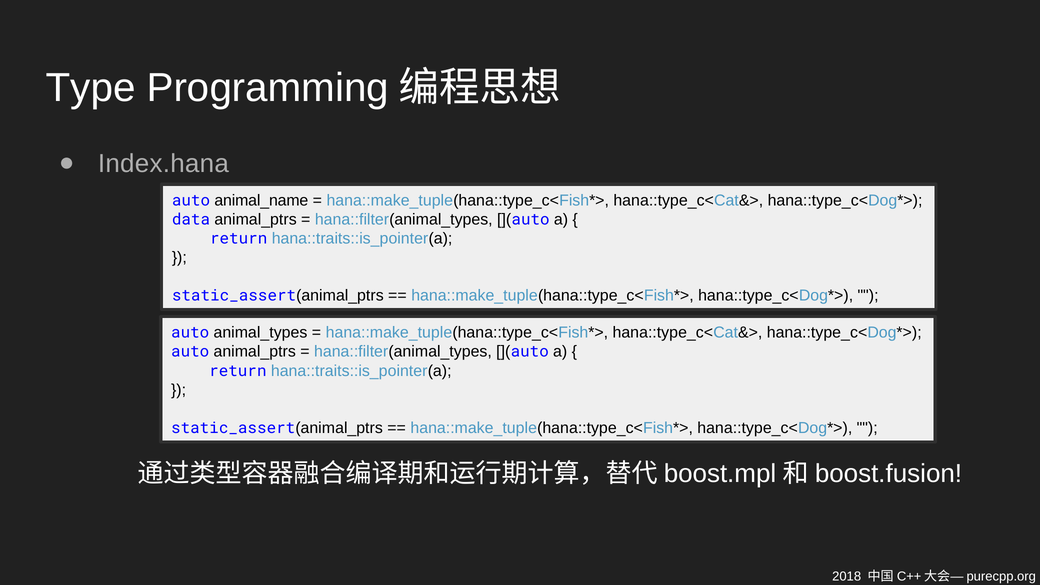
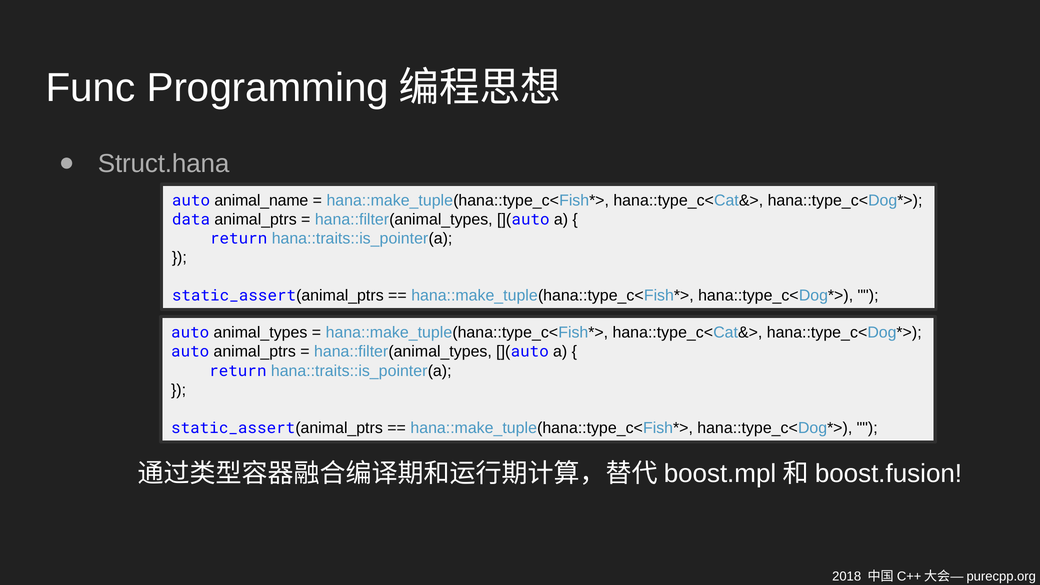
Type: Type -> Func (91, 88)
Index.hana: Index.hana -> Struct.hana (164, 164)
